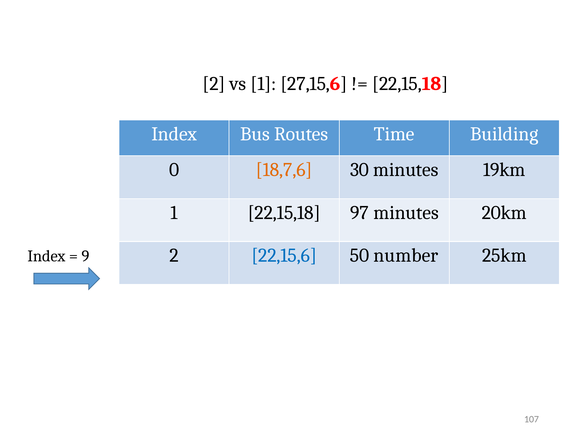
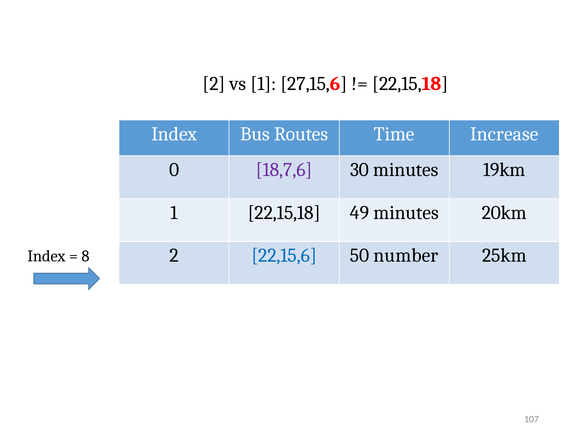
Building: Building -> Increase (504, 134)
18,7,6 colour: orange -> purple (284, 170)
97: 97 -> 49 (359, 212)
9: 9 -> 8 (85, 256)
